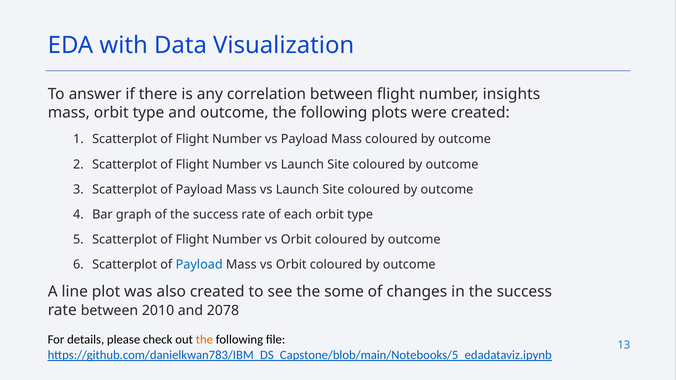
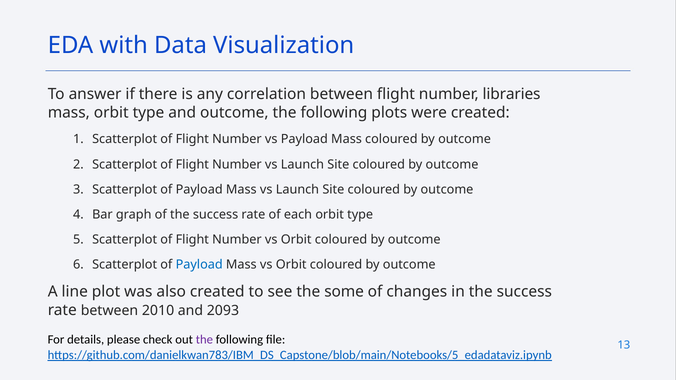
insights: insights -> libraries (512, 94)
2078: 2078 -> 2093 (223, 311)
the colour: orange -> purple (204, 340)
